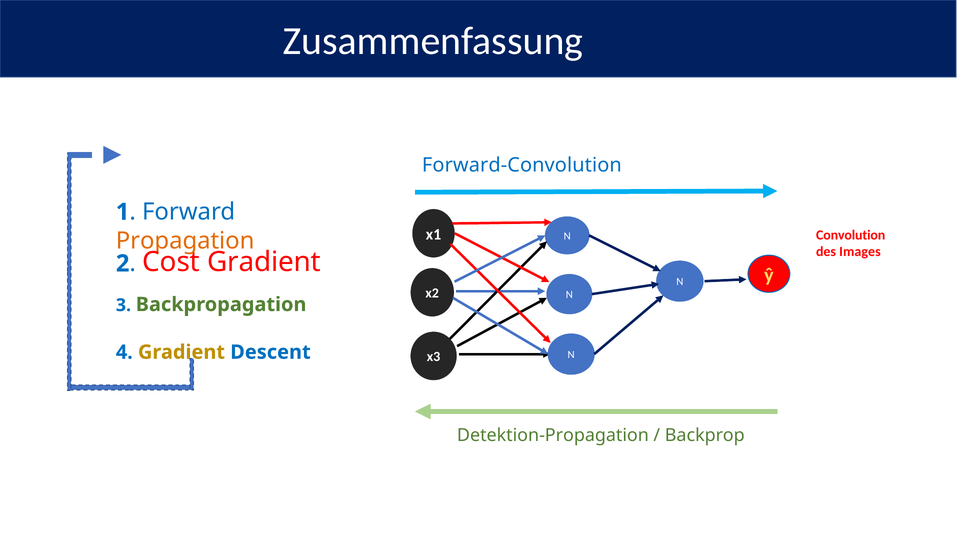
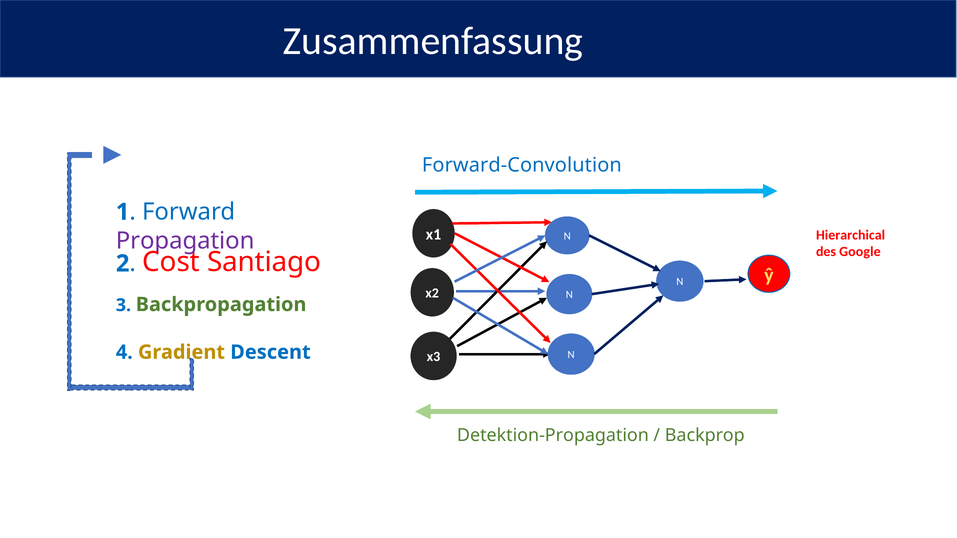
Convolution: Convolution -> Hierarchical (851, 235)
Propagation colour: orange -> purple (185, 241)
Images: Images -> Google (860, 252)
Cost Gradient: Gradient -> Santiago (264, 262)
